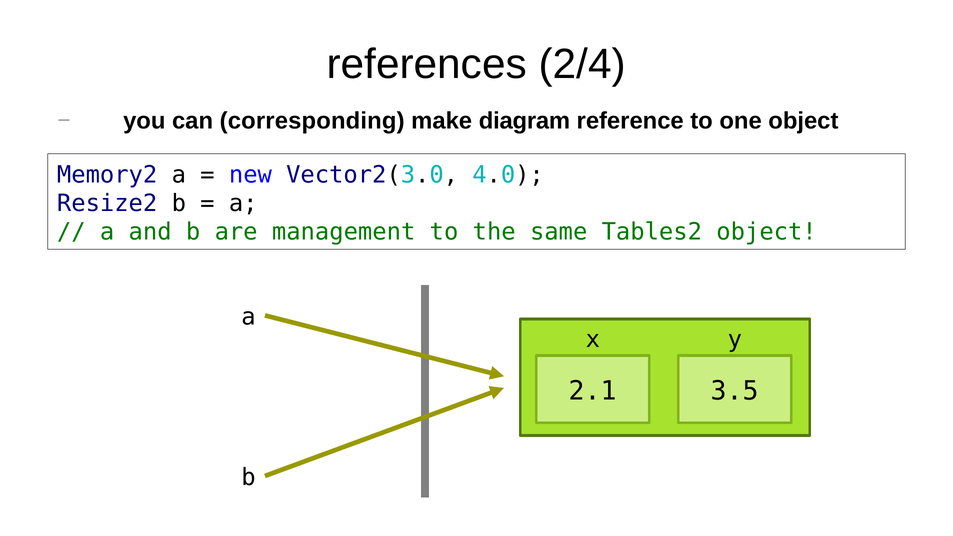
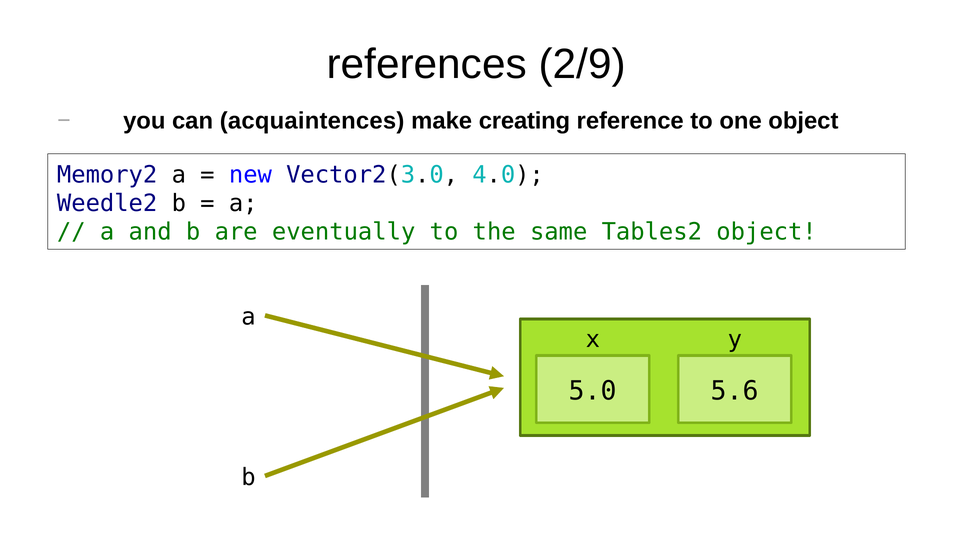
2/4: 2/4 -> 2/9 (582, 64)
corresponding: corresponding -> acquaintences (312, 121)
diagram: diagram -> creating (524, 121)
Resize2: Resize2 -> Weedle2 (107, 203)
management: management -> eventually (344, 232)
2.1: 2.1 -> 5.0 (593, 391)
3.5: 3.5 -> 5.6 (735, 391)
